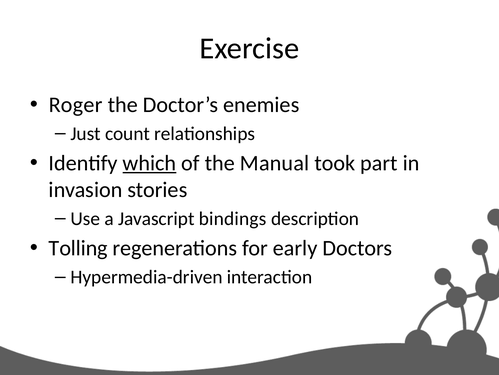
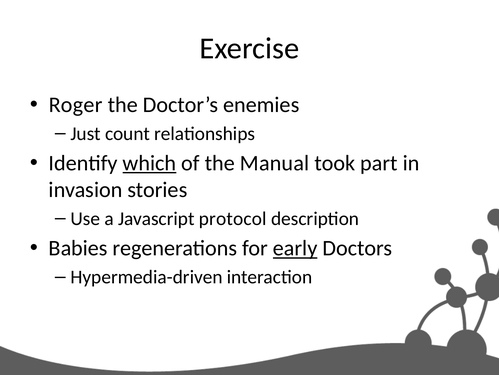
bindings: bindings -> protocol (233, 218)
Tolling: Tolling -> Babies (78, 248)
early underline: none -> present (295, 248)
